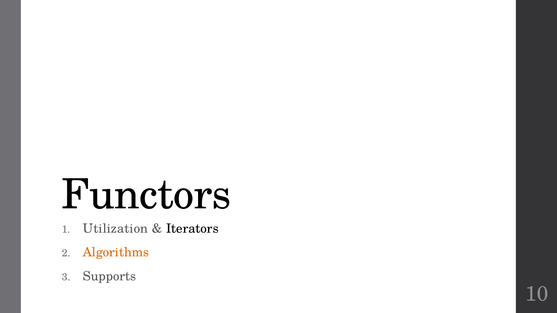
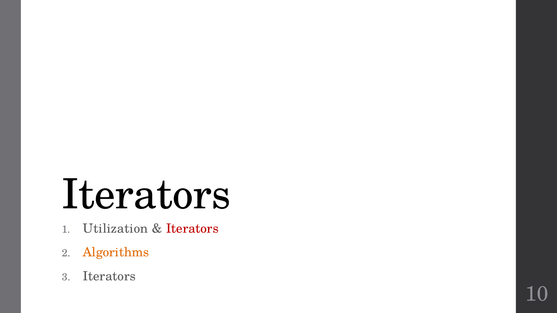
Functors: Functors -> Iterators (146, 195)
Iterators colour: black -> red (192, 229)
Supports: Supports -> Iterators (109, 276)
